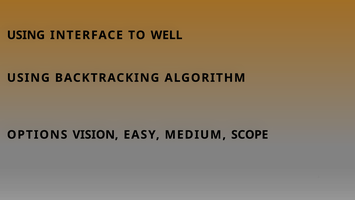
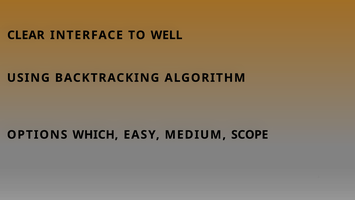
USING: USING -> CLEAR (26, 35)
VISION: VISION -> WHICH (95, 135)
